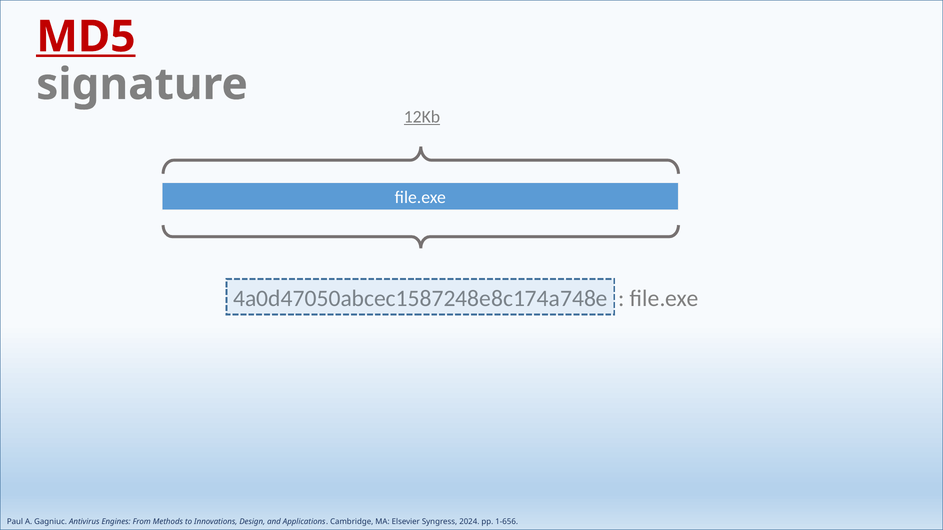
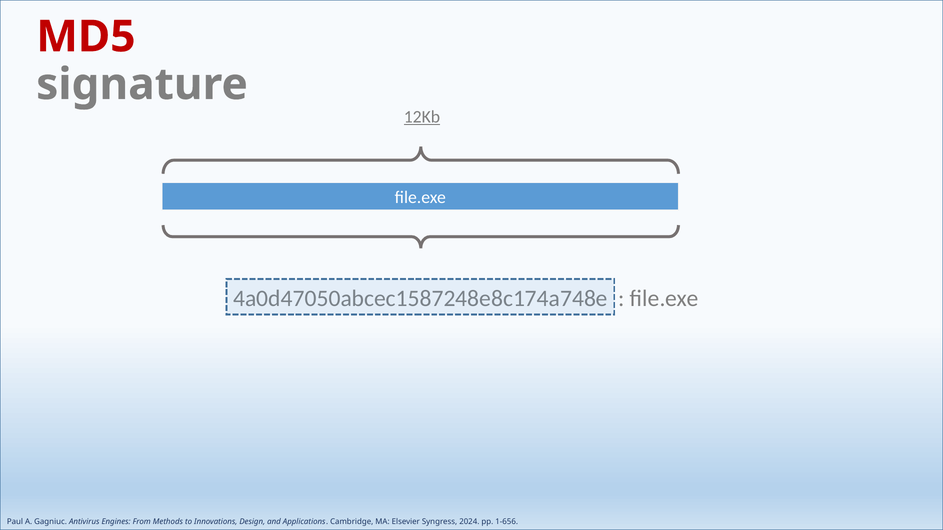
MD5 underline: present -> none (86, 37)
